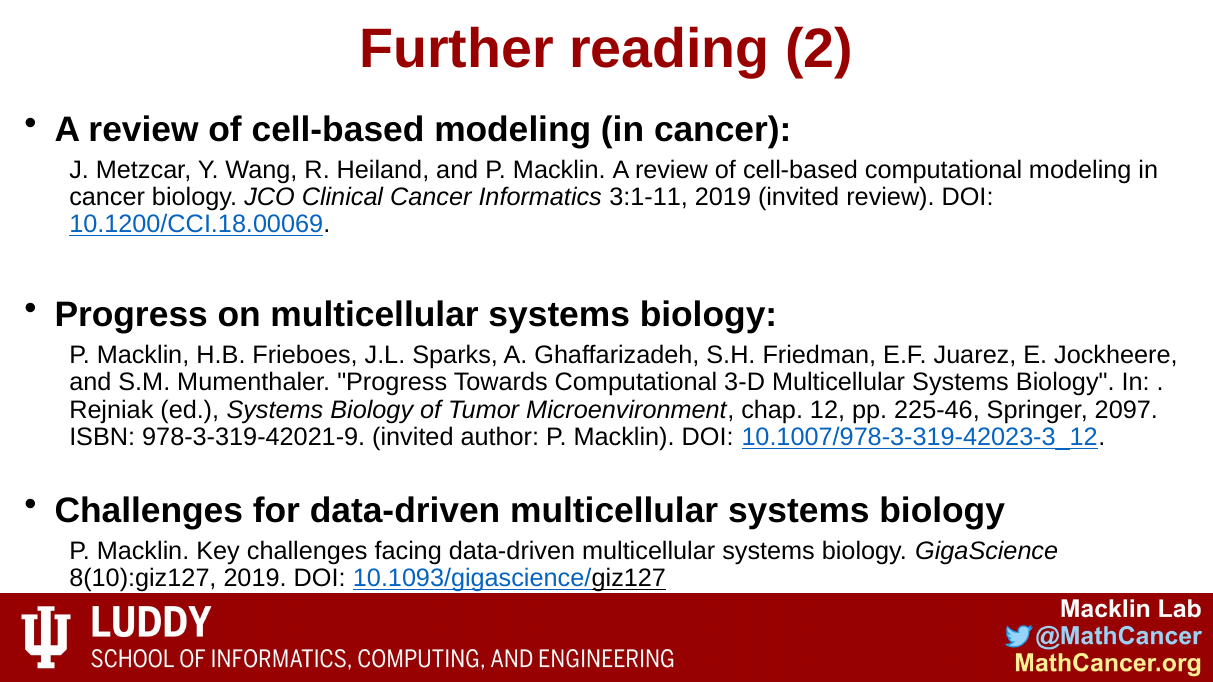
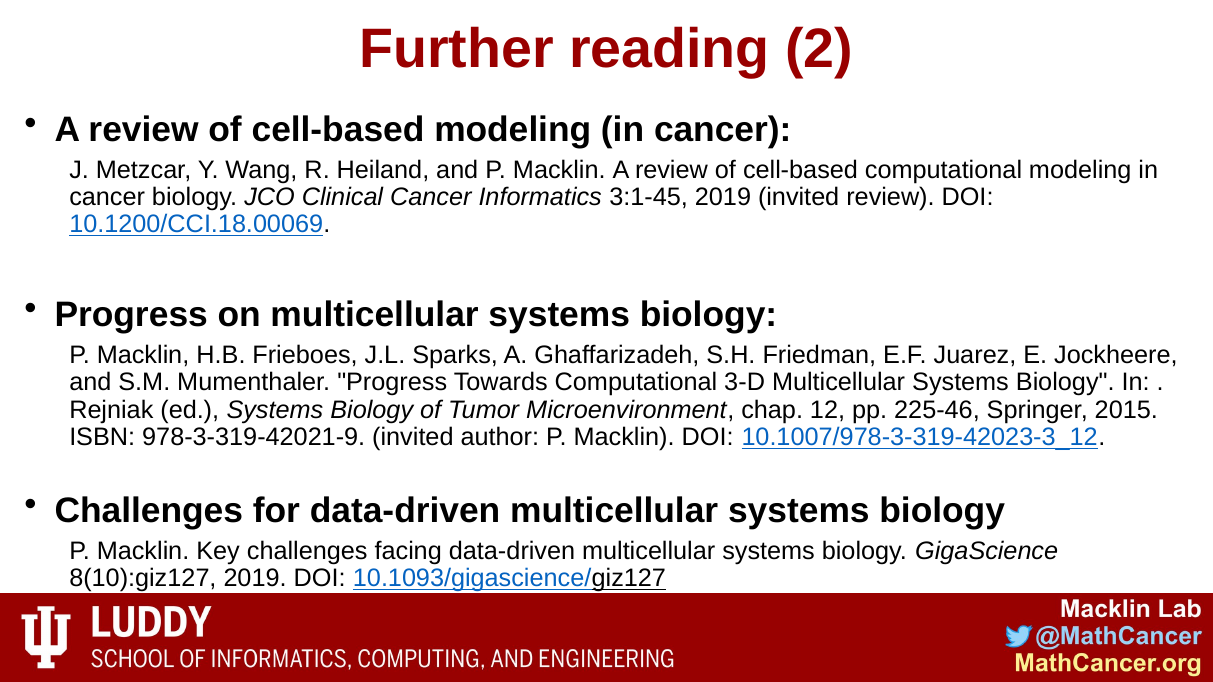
3:1-11: 3:1-11 -> 3:1-45 (649, 197)
2097: 2097 -> 2015 (1126, 410)
